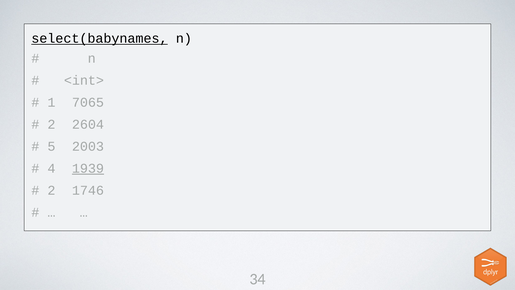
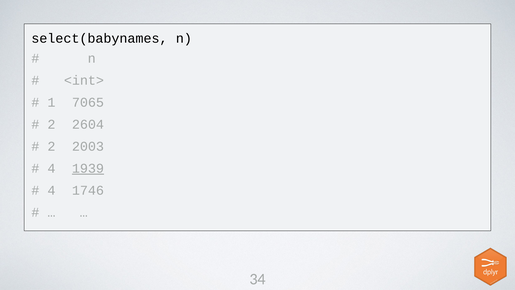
select(babynames underline: present -> none (99, 39)
5: 5 -> 2 (51, 146)
2: 2 -> 4 (51, 190)
